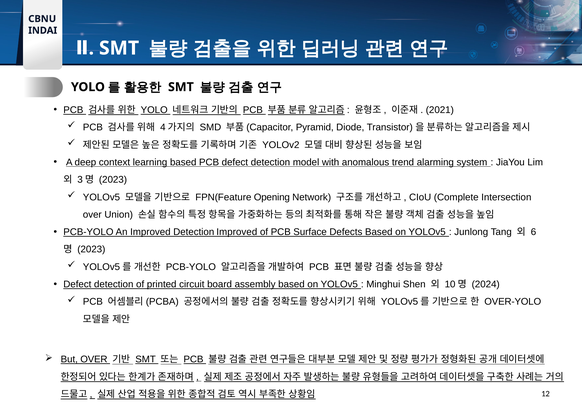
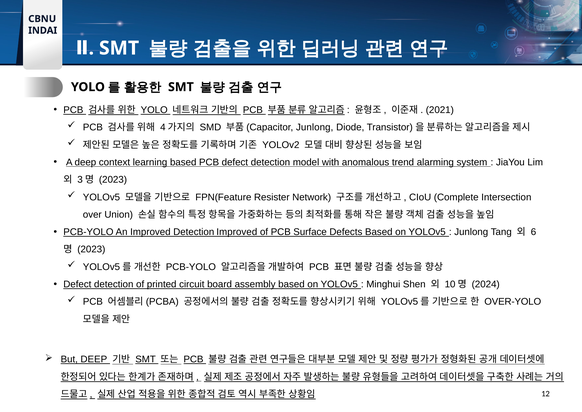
Pyramid: Pyramid -> Junlong (315, 127)
Opening: Opening -> Resister (272, 197)
But OVER: OVER -> DEEP (94, 359)
